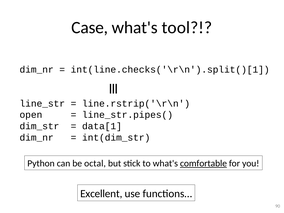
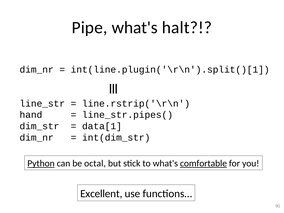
Case: Case -> Pipe (90, 27)
tool: tool -> halt (187, 27)
int(line.checks('\r\n').split()[1: int(line.checks('\r\n').split()[1 -> int(line.plugin('\r\n').split()[1 (170, 70)
open: open -> hand (31, 115)
Python underline: none -> present (41, 163)
